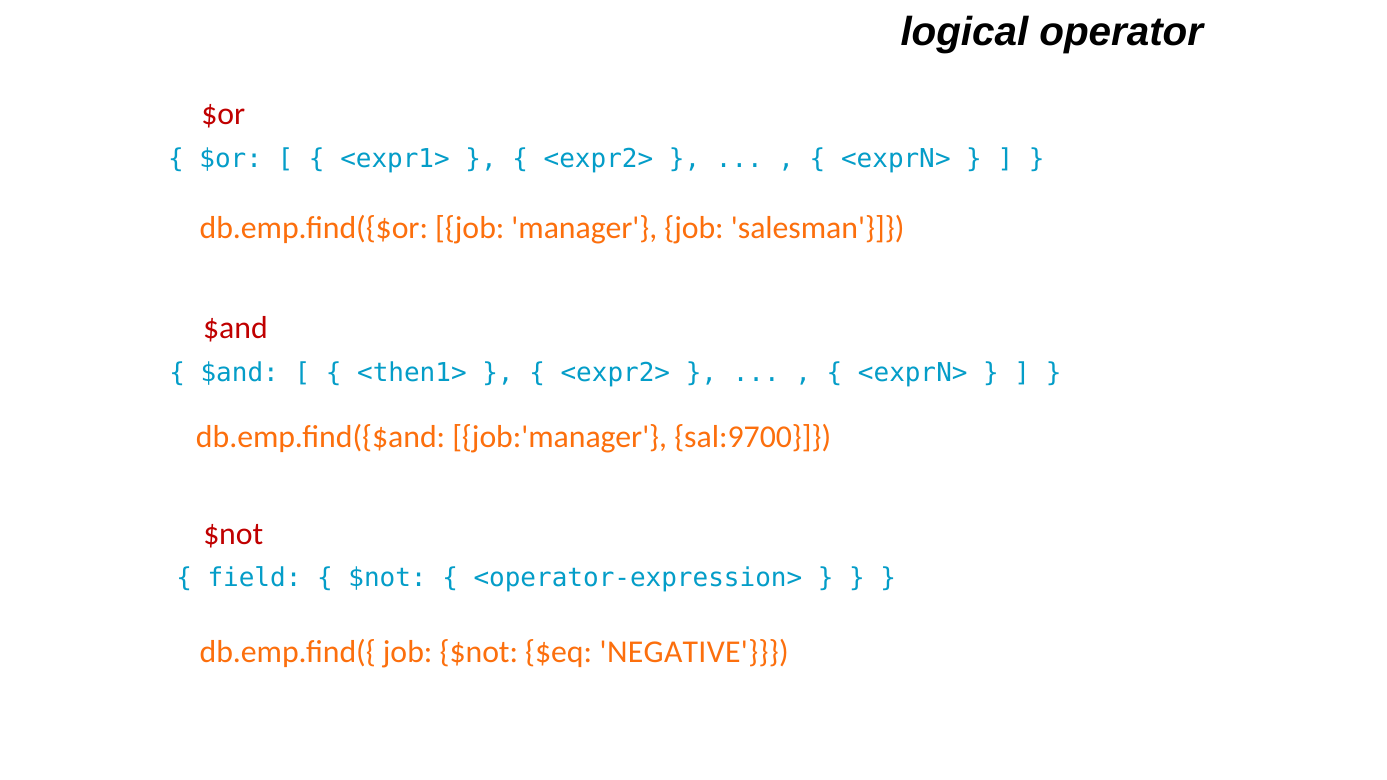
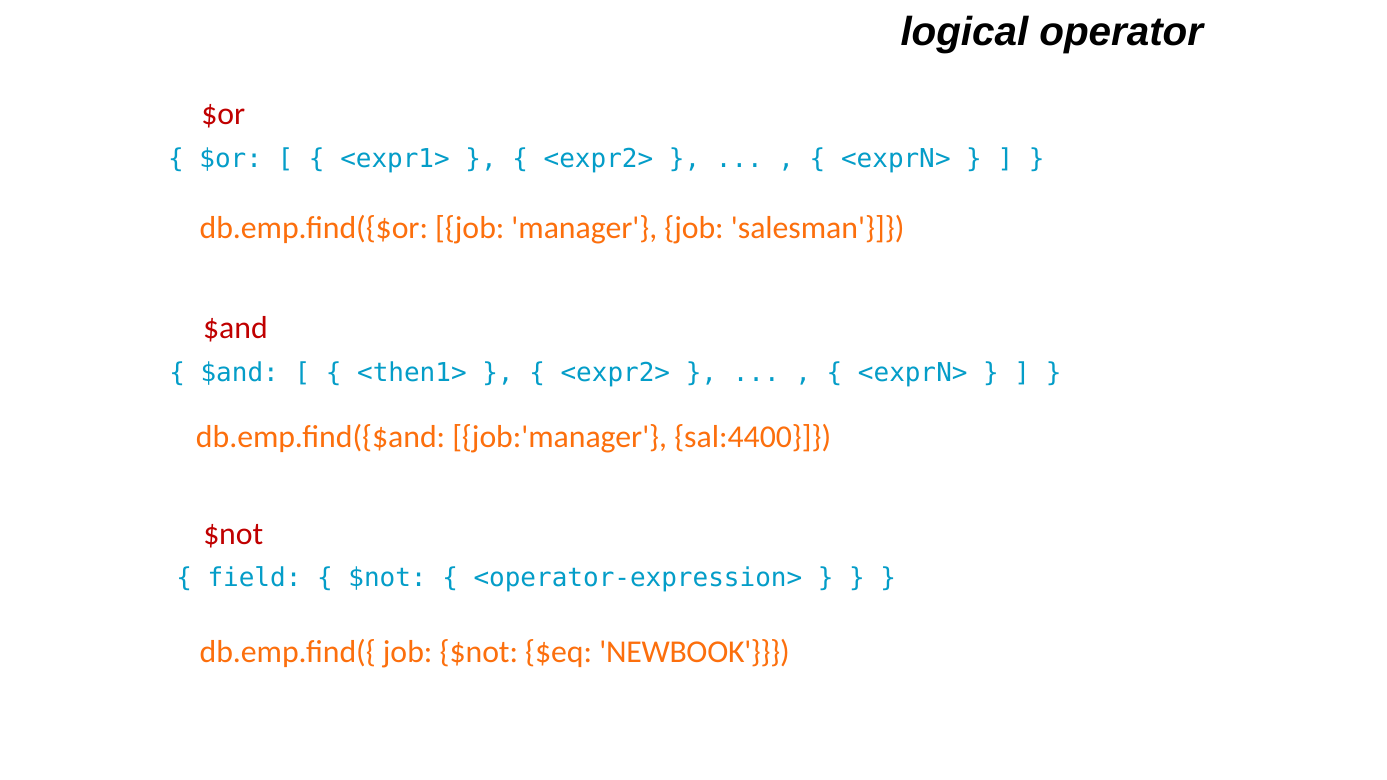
sal:9700: sal:9700 -> sal:4400 (753, 437)
NEGATIVE: NEGATIVE -> NEWBOOK (695, 652)
